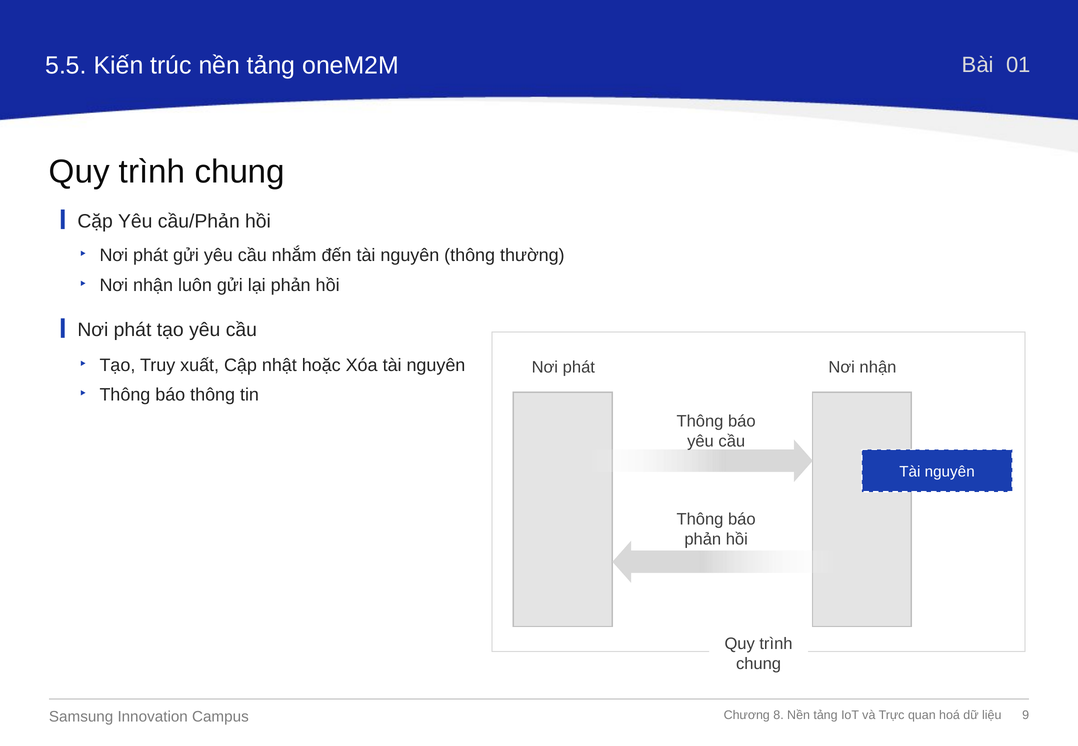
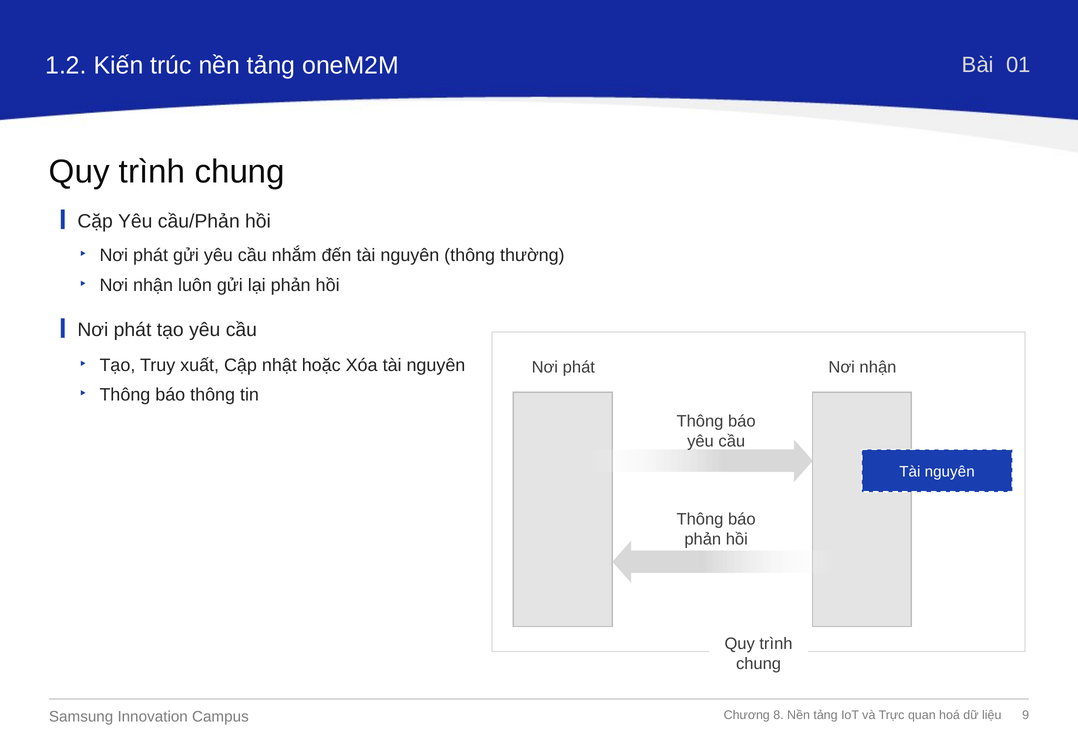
5.5: 5.5 -> 1.2 (66, 65)
